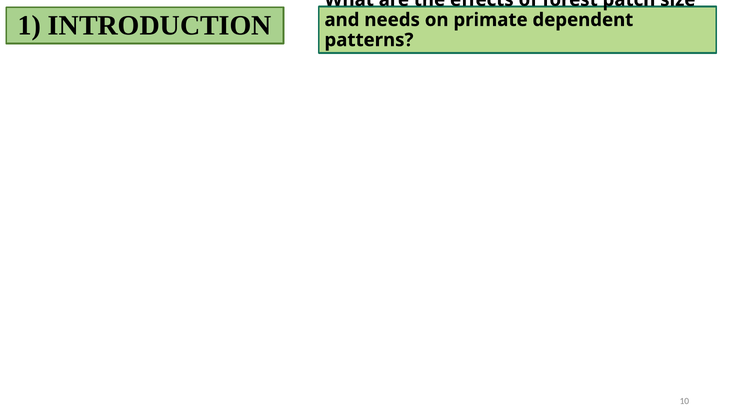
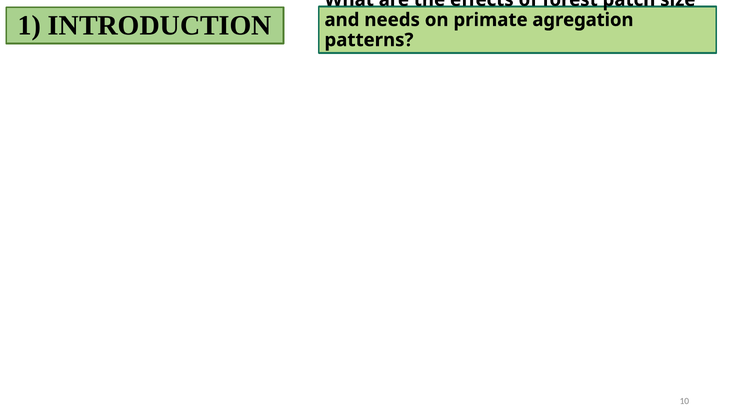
dependent: dependent -> agregation (583, 20)
